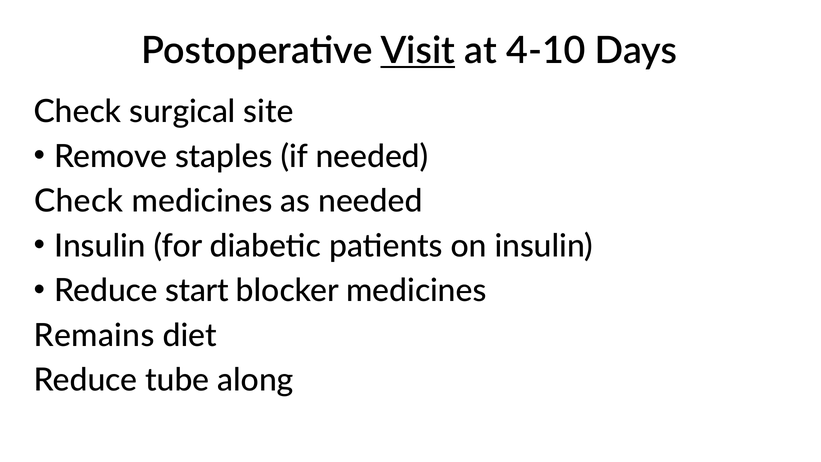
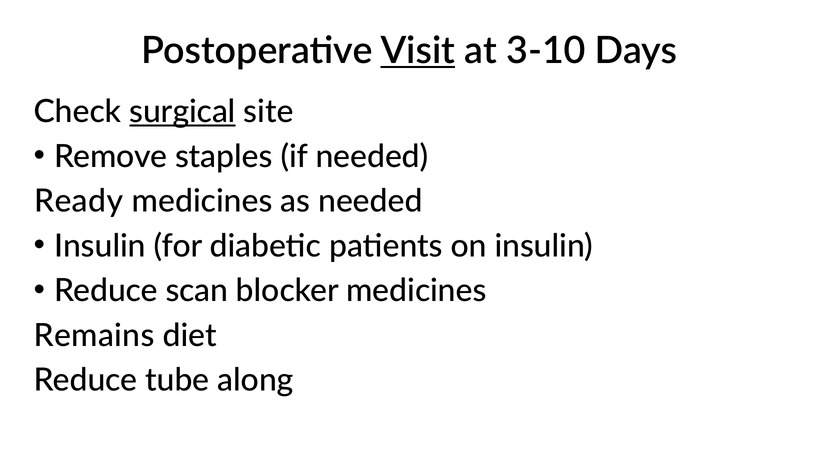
4-10: 4-10 -> 3-10 (546, 51)
surgical underline: none -> present (182, 112)
Check: Check -> Ready (79, 201)
start: start -> scan (197, 291)
